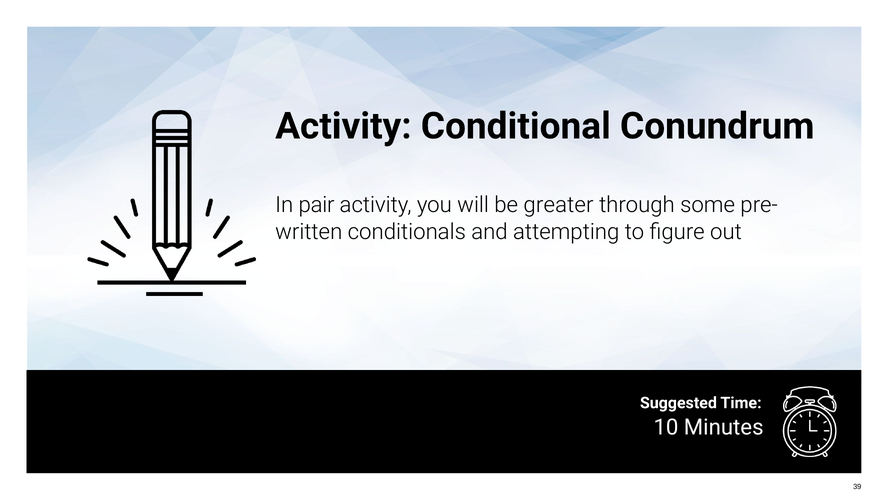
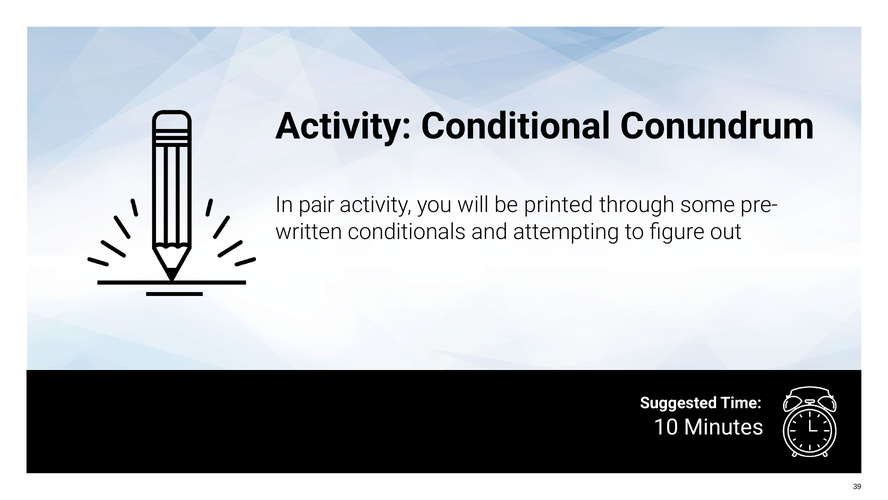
greater: greater -> printed (558, 205)
